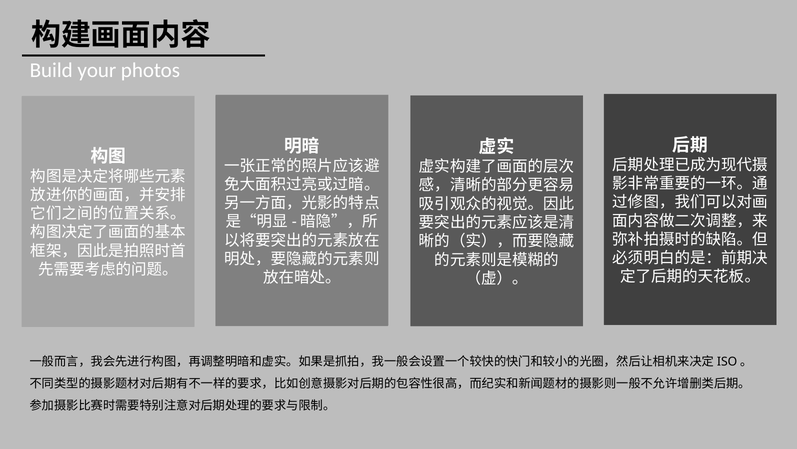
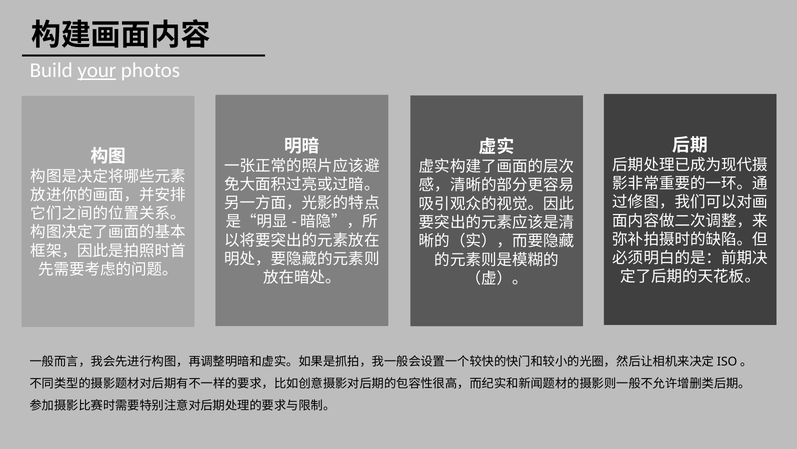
your underline: none -> present (97, 70)
